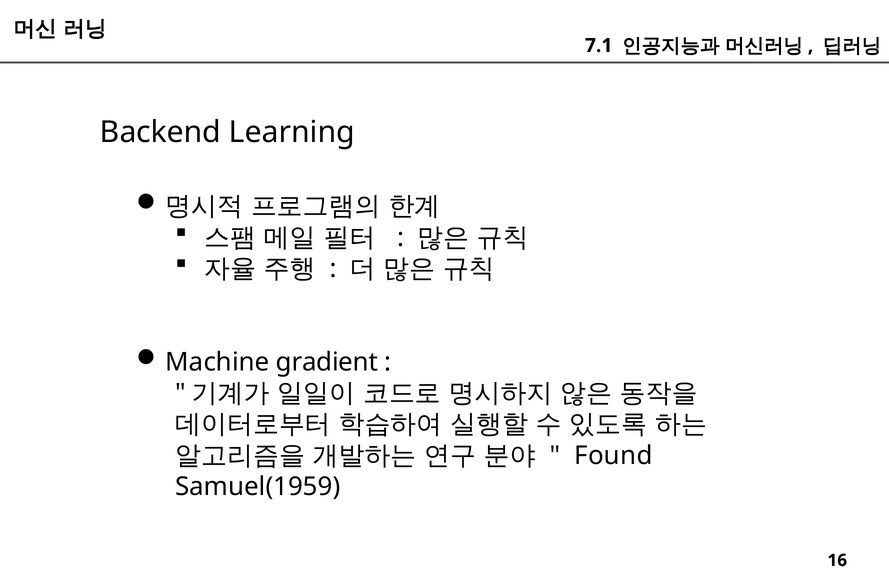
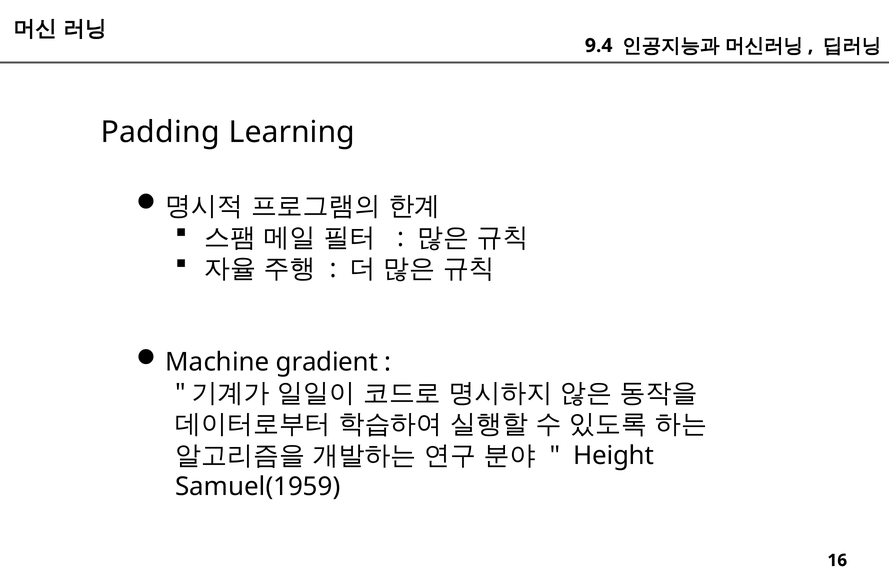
7.1: 7.1 -> 9.4 (599, 46)
Backend: Backend -> Padding (160, 132)
Found: Found -> Height (614, 455)
